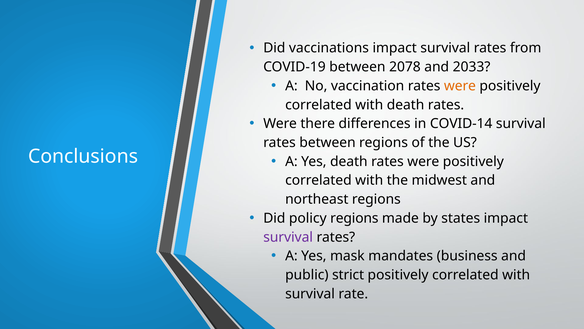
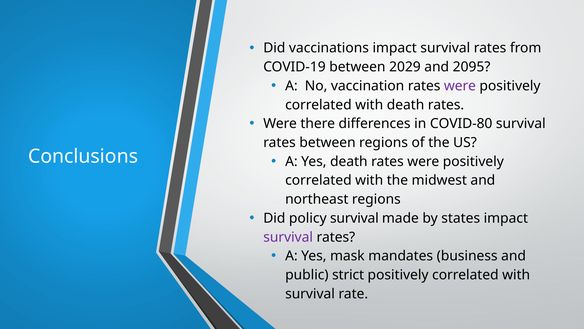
2078: 2078 -> 2029 (405, 67)
2033: 2033 -> 2095 (472, 67)
were colour: orange -> purple (460, 86)
COVID-14: COVID-14 -> COVID-80 (461, 124)
policy regions: regions -> survival (354, 218)
